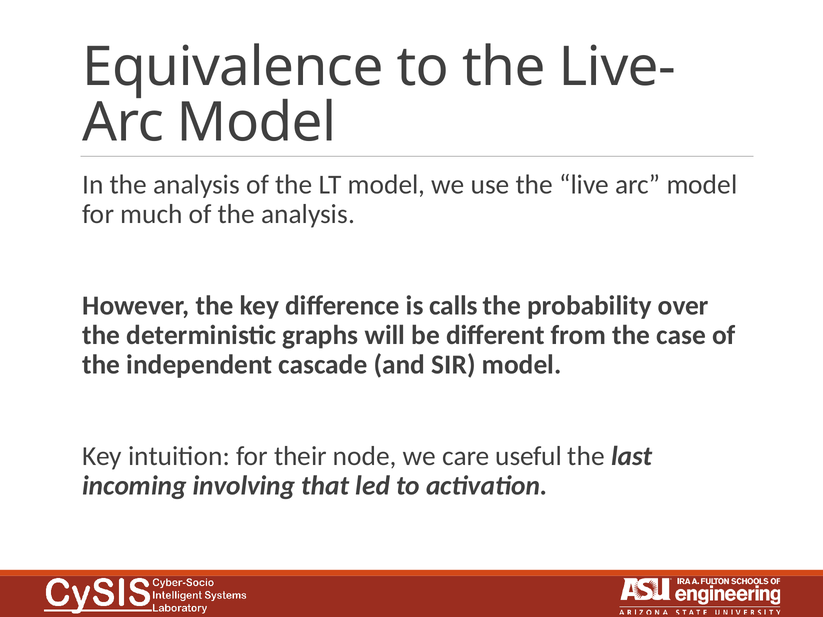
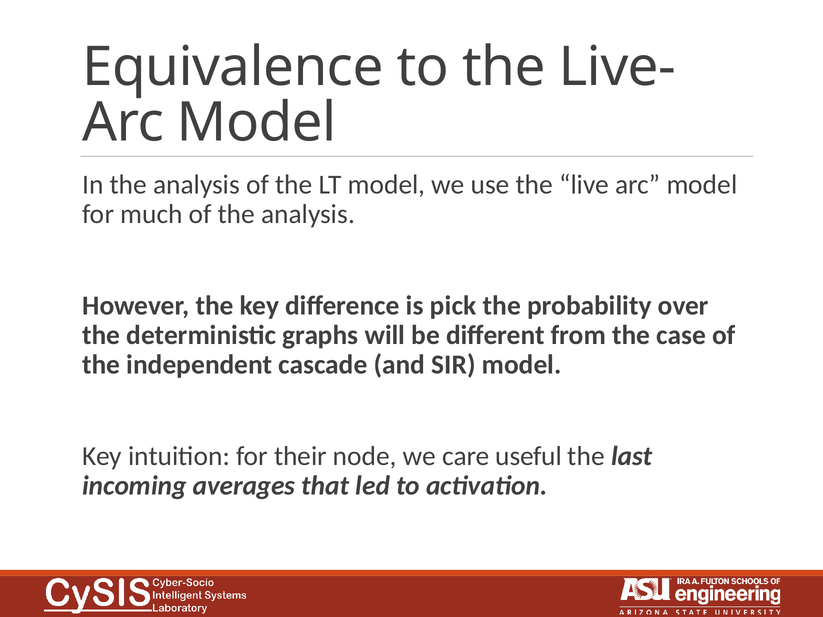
calls: calls -> pick (453, 306)
involving: involving -> averages (244, 486)
